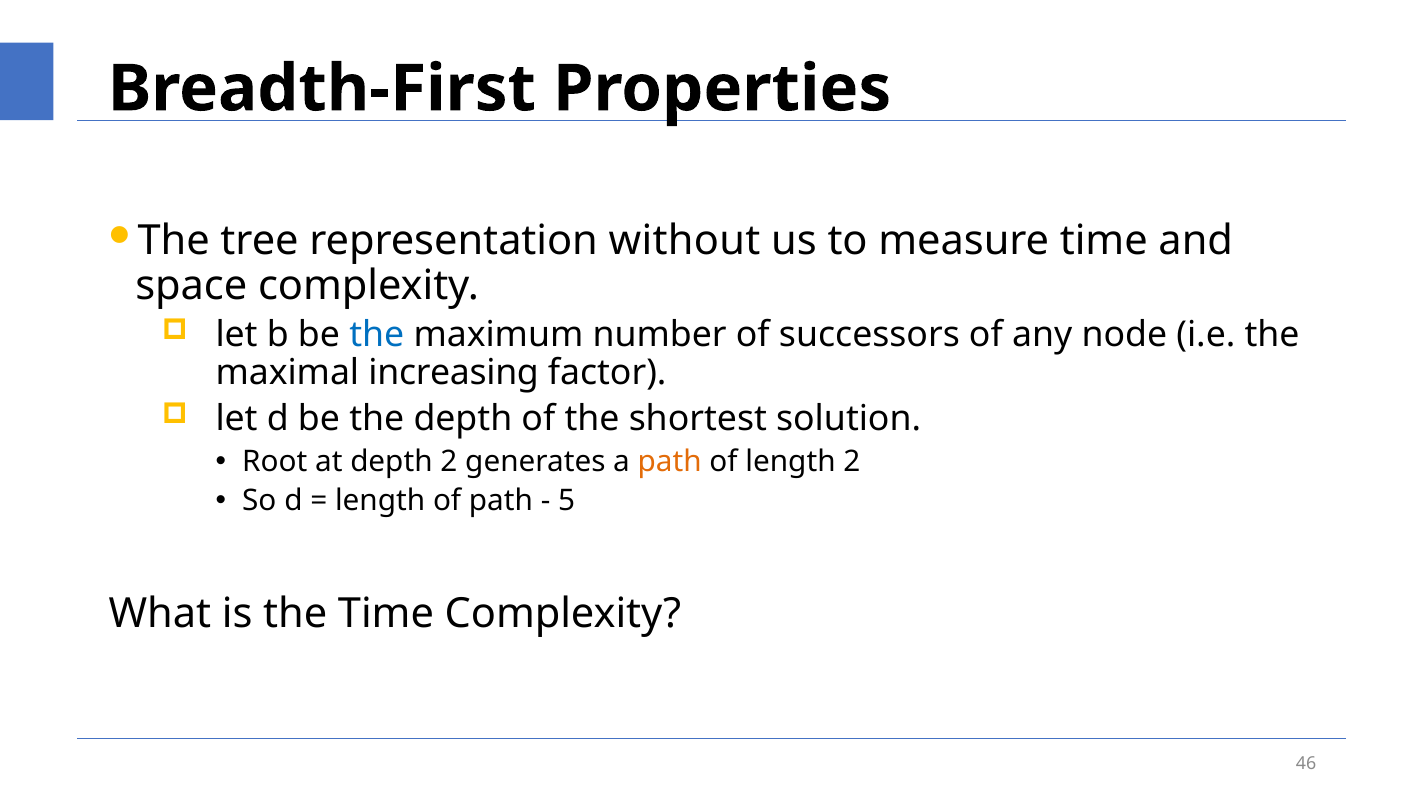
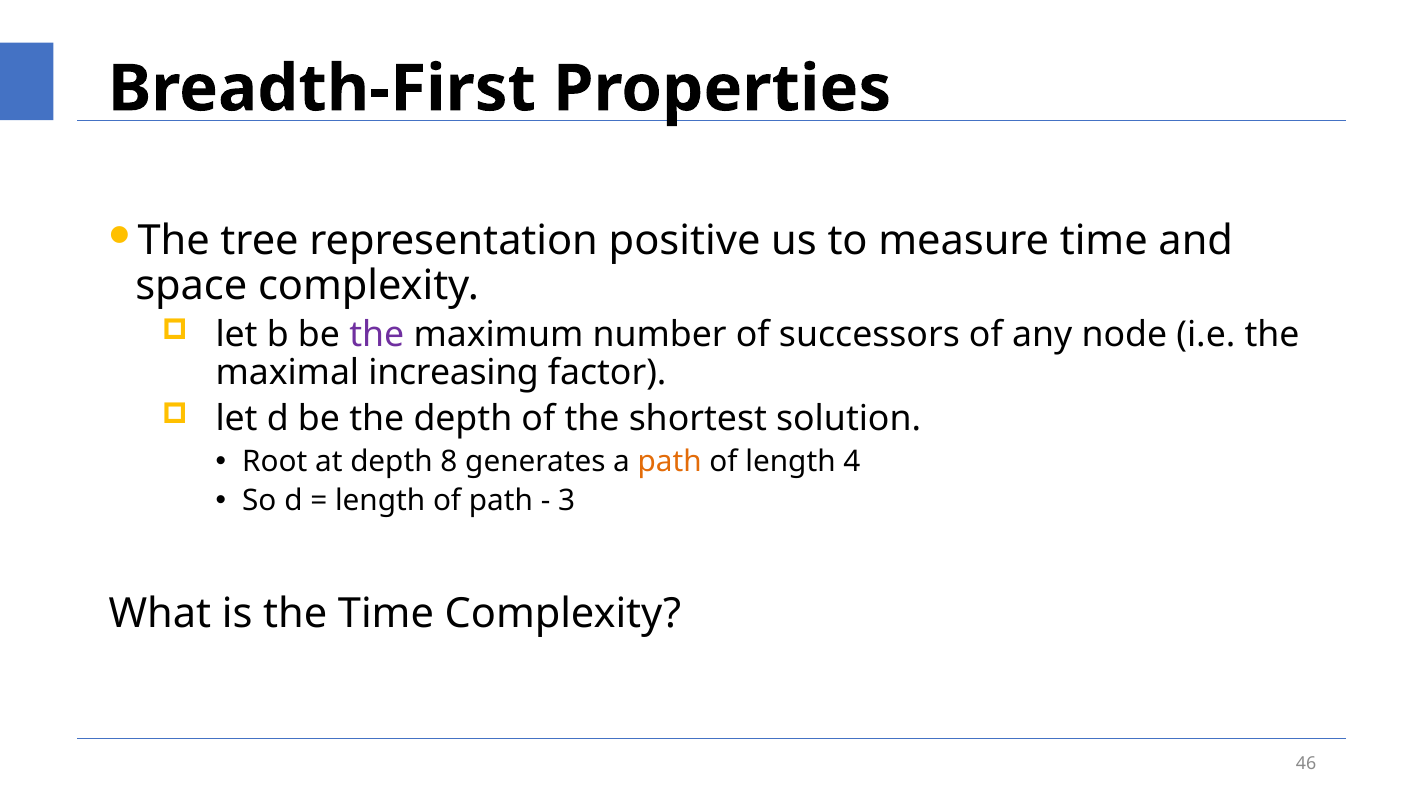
without: without -> positive (685, 241)
the colour: blue -> purple (377, 335)
depth 2: 2 -> 8 (449, 462)
length 2: 2 -> 4 (852, 462)
5: 5 -> 3 (567, 501)
